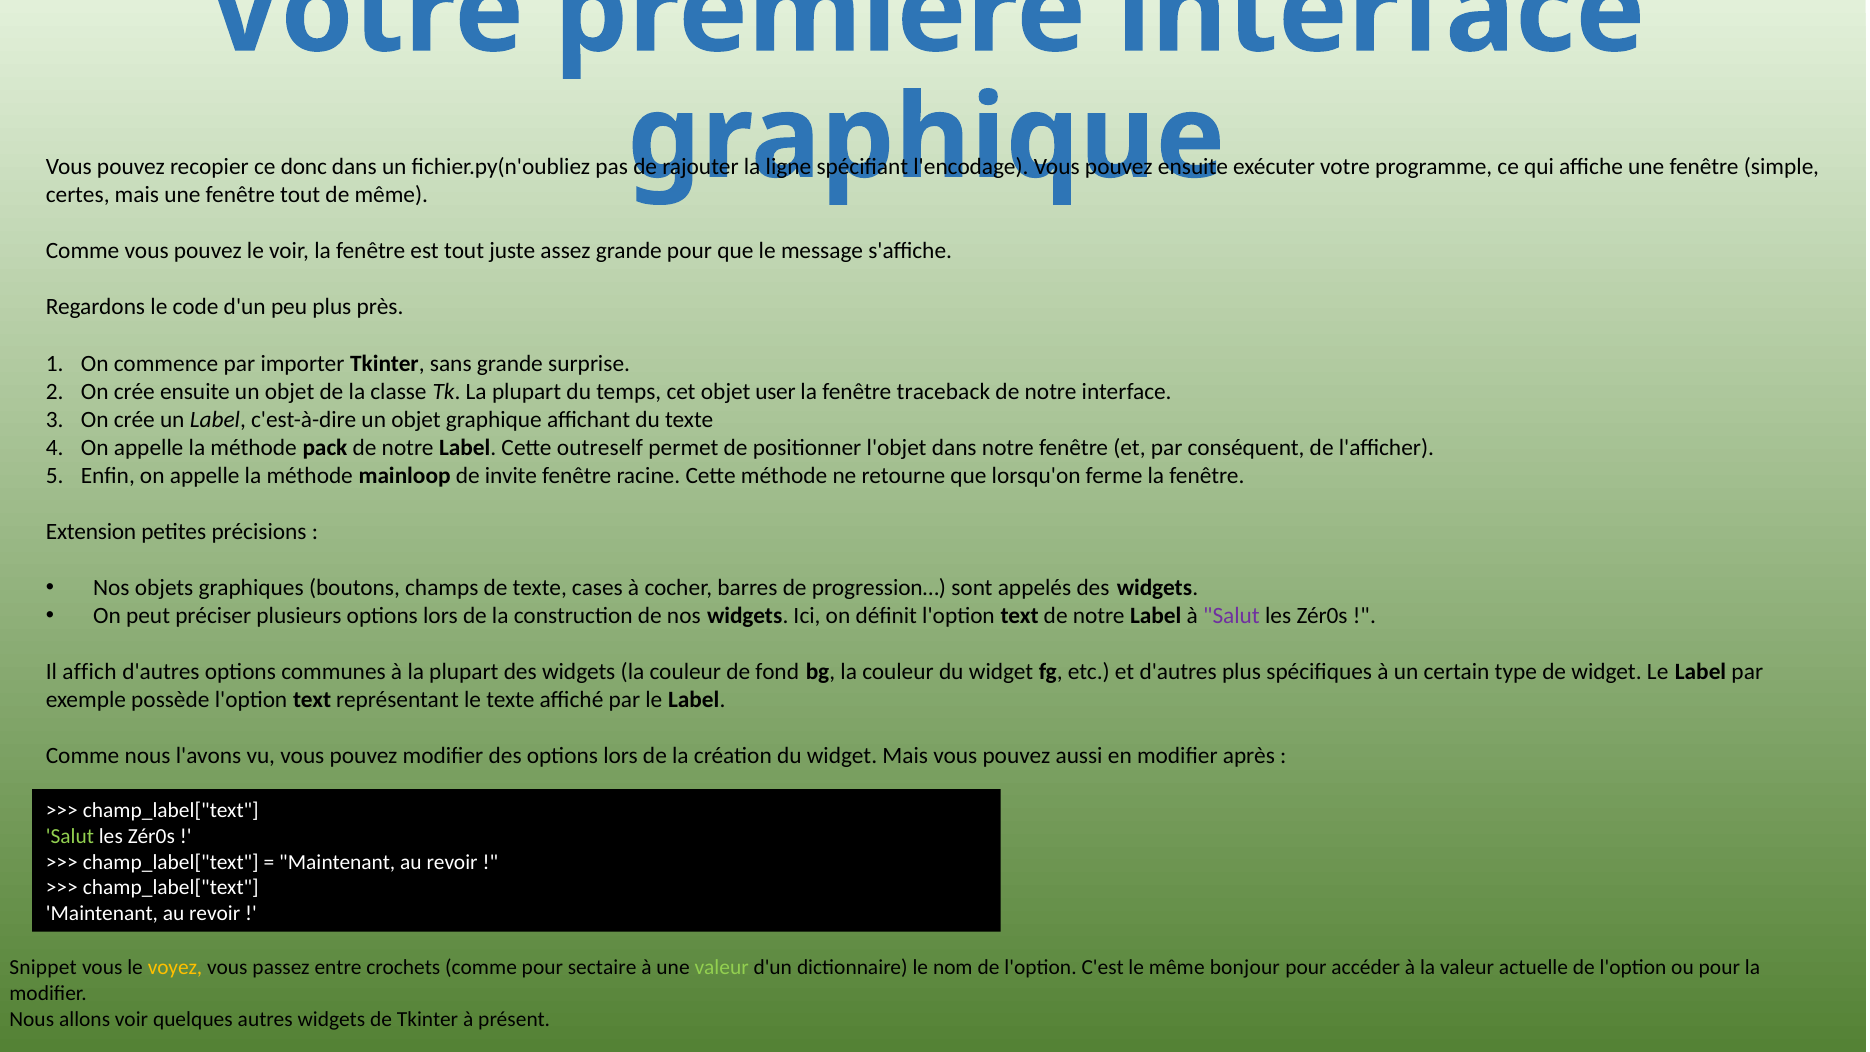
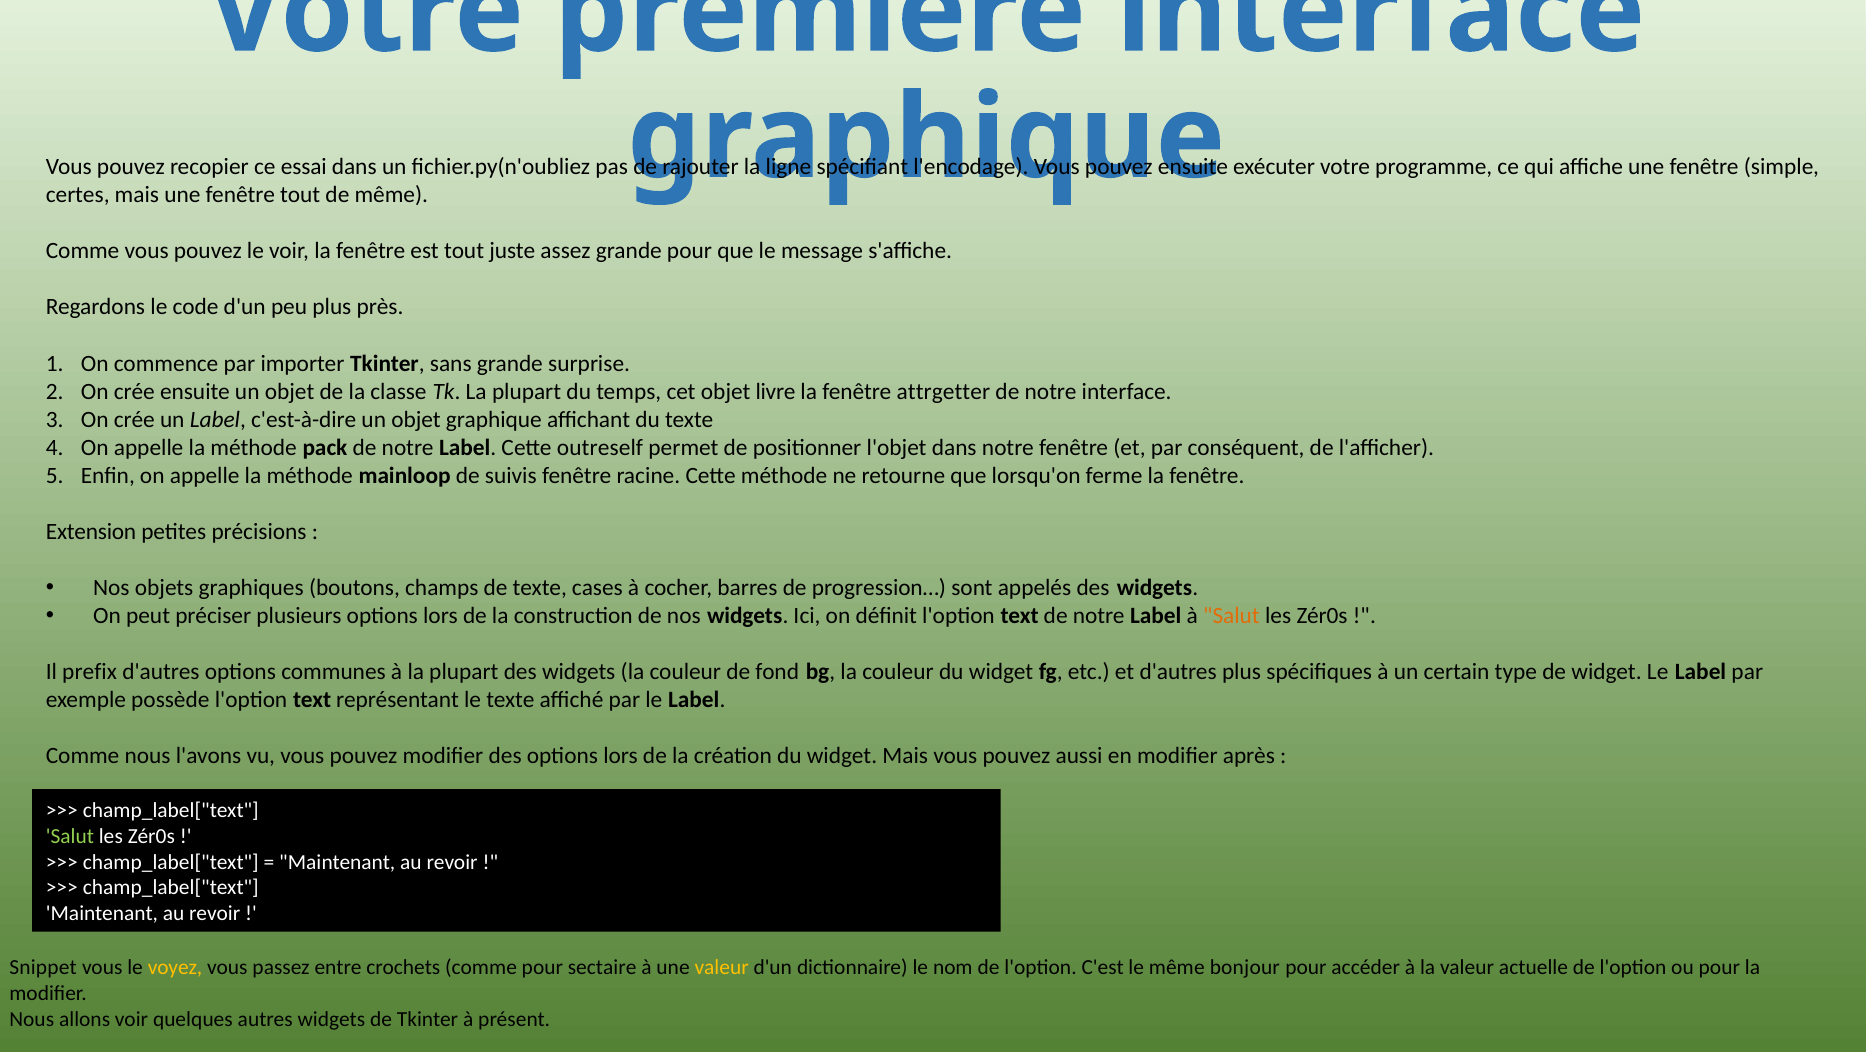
donc: donc -> essai (304, 167)
user: user -> livre (776, 391)
traceback: traceback -> attrgetter (943, 391)
invite: invite -> suivis (511, 475)
Salut colour: purple -> orange (1231, 616)
affich: affich -> prefix (90, 672)
valeur colour: light green -> yellow (722, 968)
